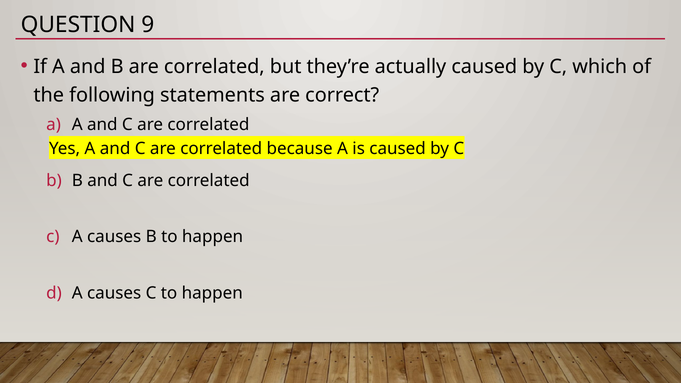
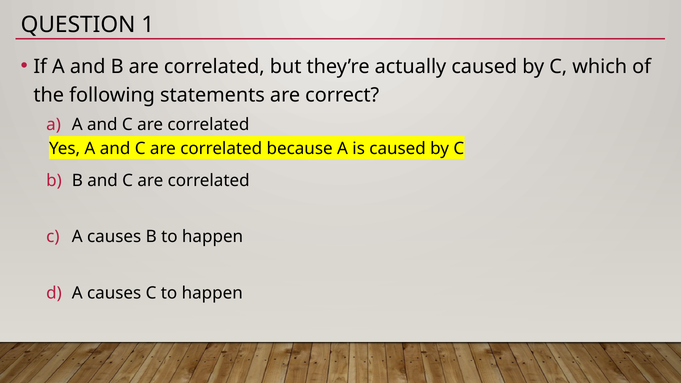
9: 9 -> 1 (148, 25)
